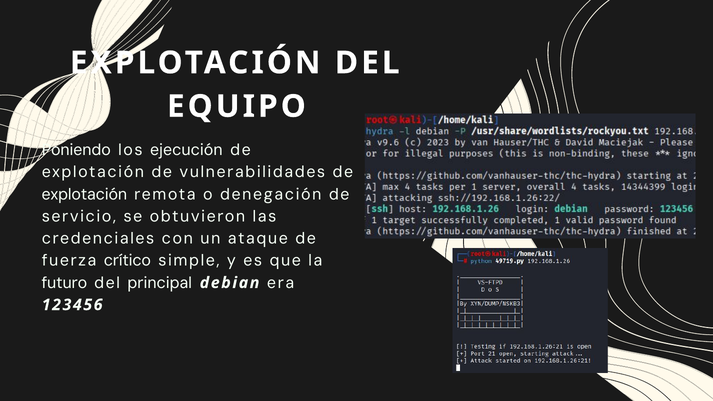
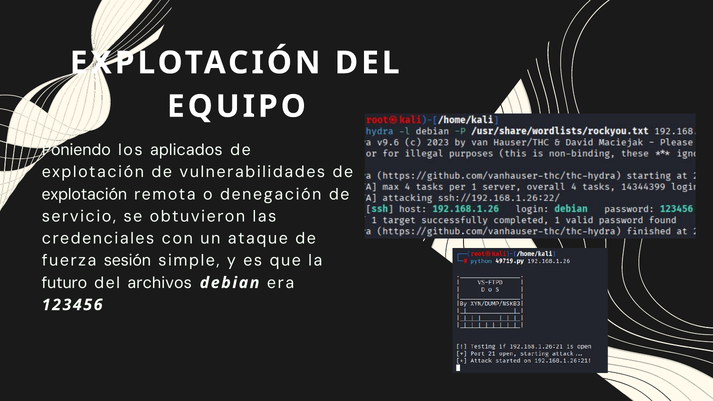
ejecución: ejecución -> aplicados (186, 150)
crítico: crítico -> sesión (127, 261)
principal: principal -> archivos (160, 283)
